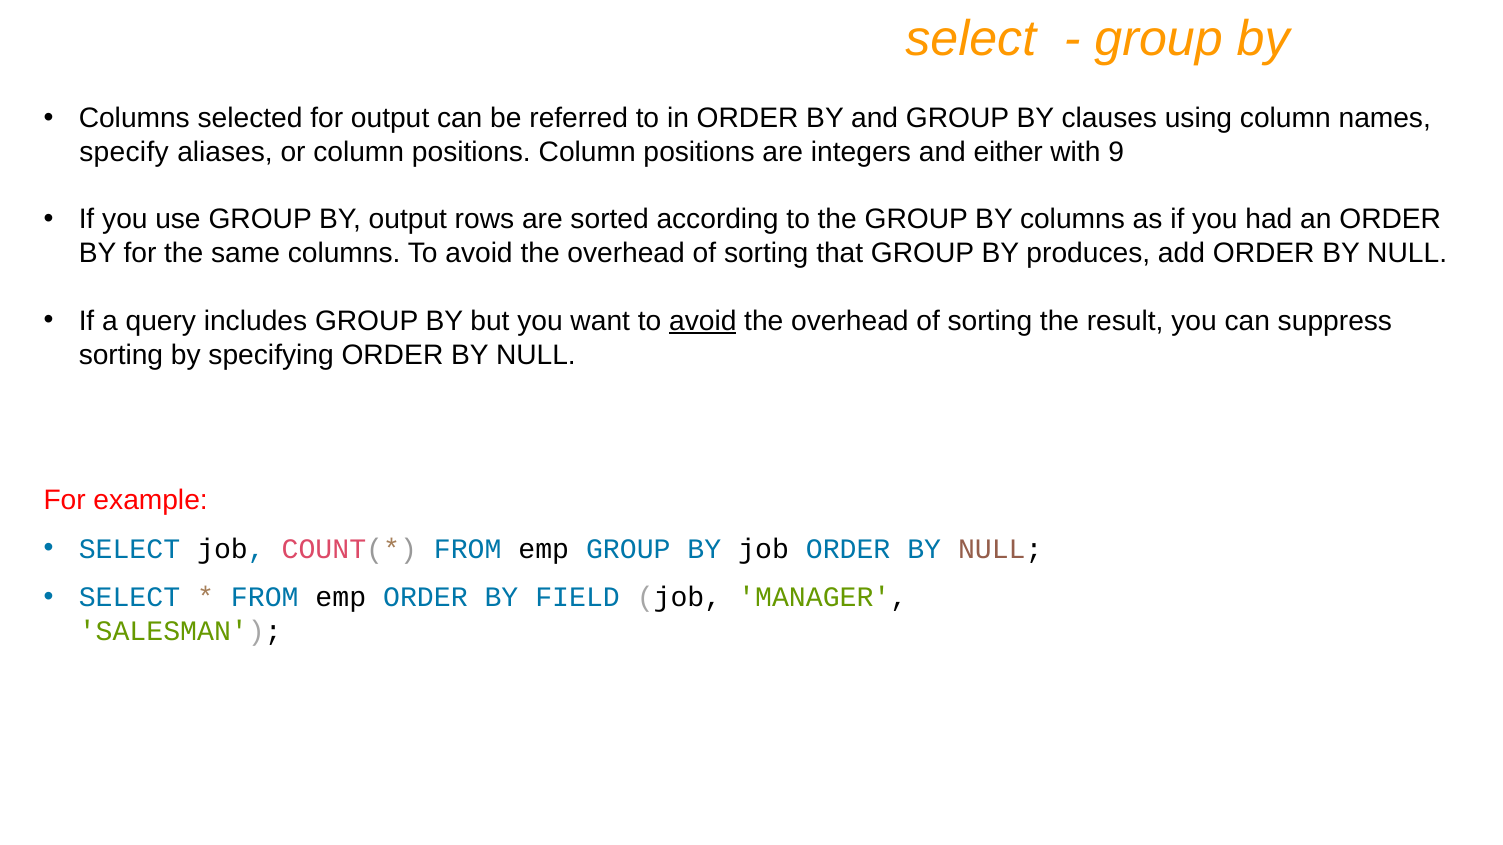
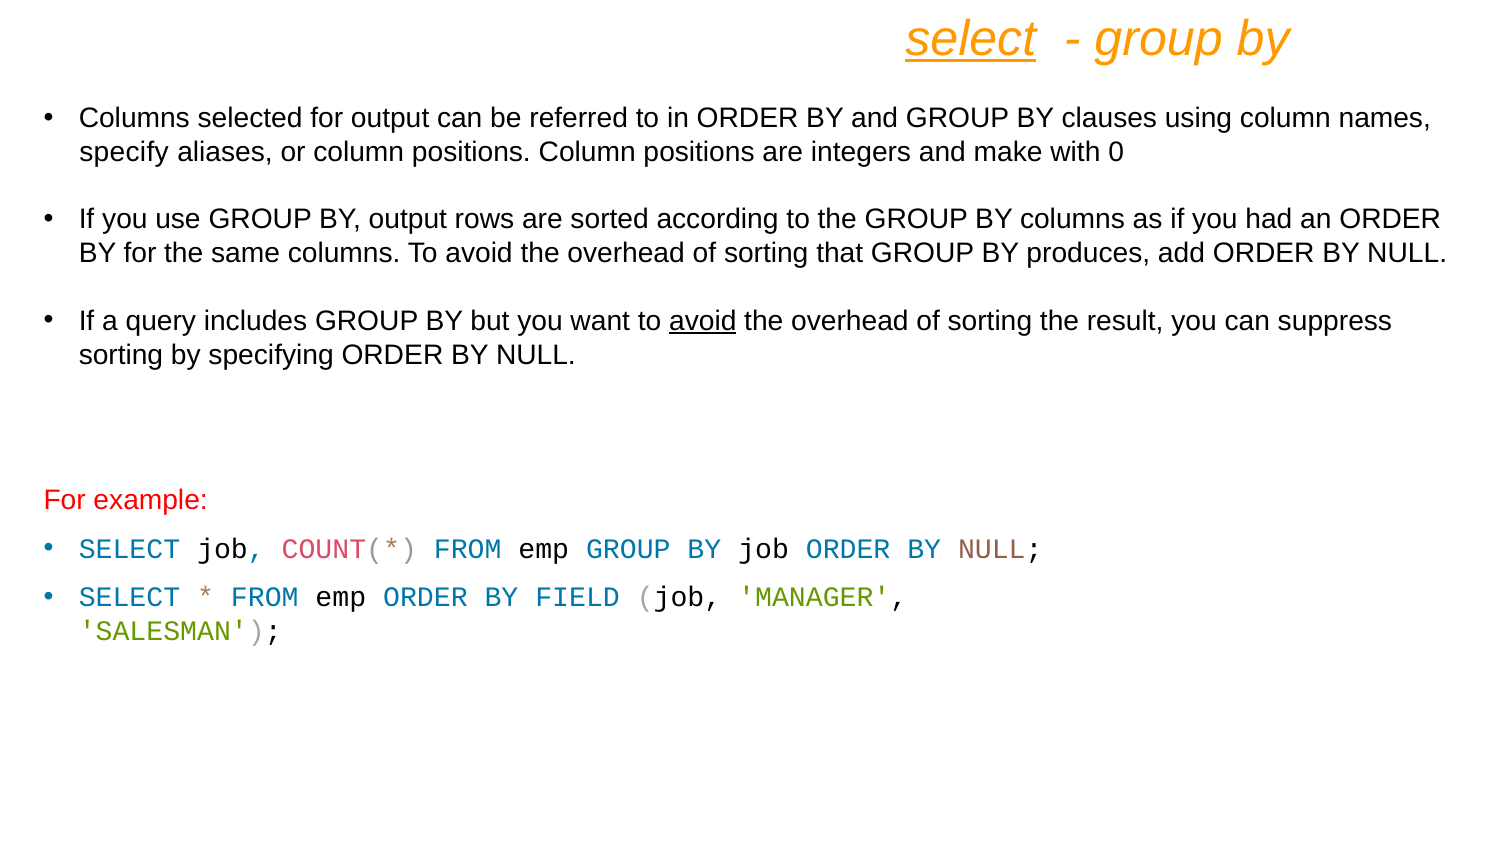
select underline: none -> present (971, 39)
either: either -> make (1008, 152)
9: 9 -> 0 (1116, 152)
